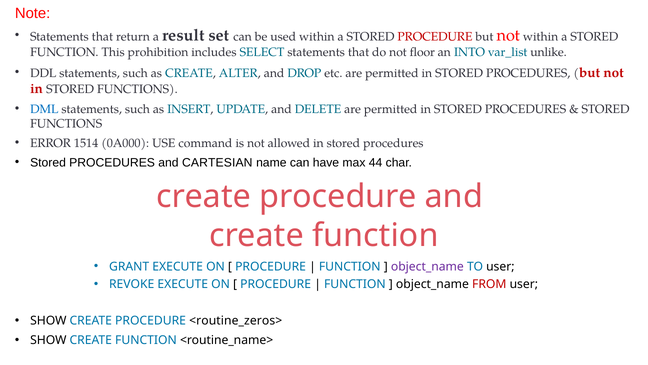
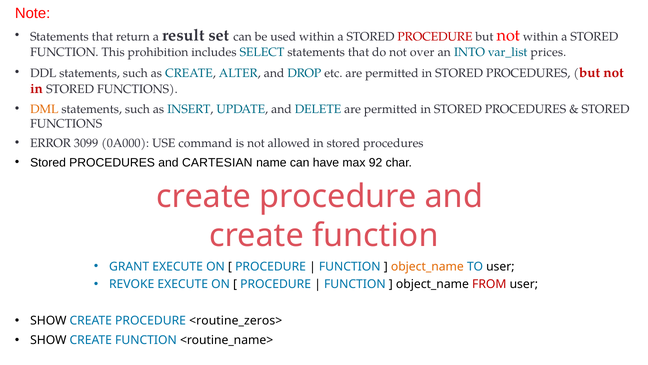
floor: floor -> over (422, 52)
unlike: unlike -> prices (548, 52)
DML colour: blue -> orange (44, 109)
1514: 1514 -> 3099 (86, 143)
44: 44 -> 92 (376, 162)
object_name colour: purple -> orange (427, 266)
